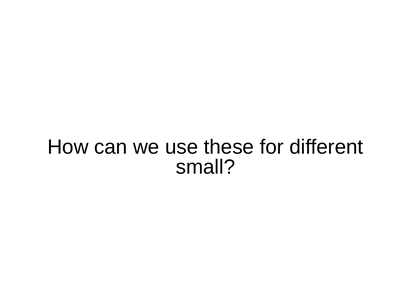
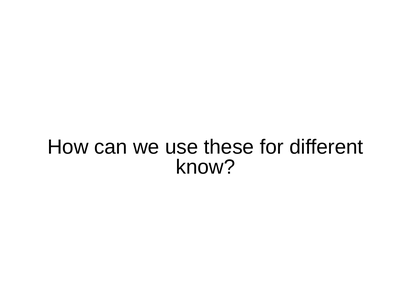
small: small -> know (205, 167)
